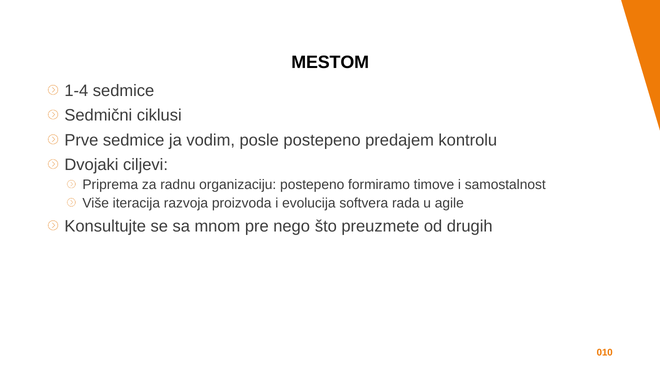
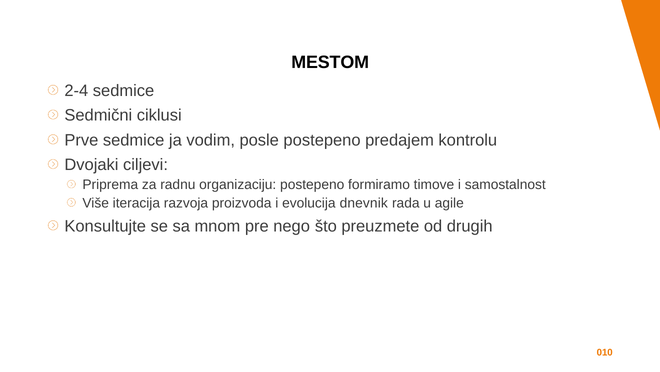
1-4: 1-4 -> 2-4 (76, 90)
softvera: softvera -> dnevnik (364, 203)
